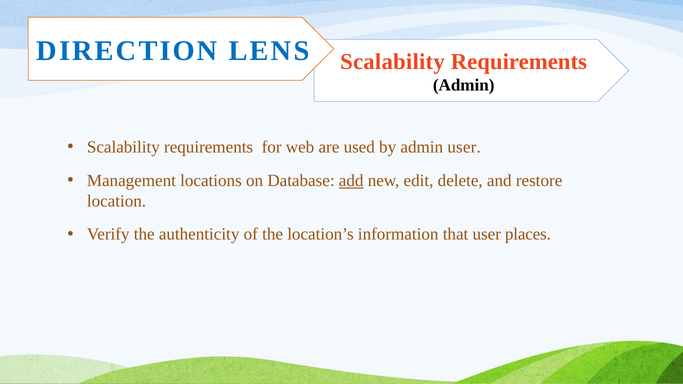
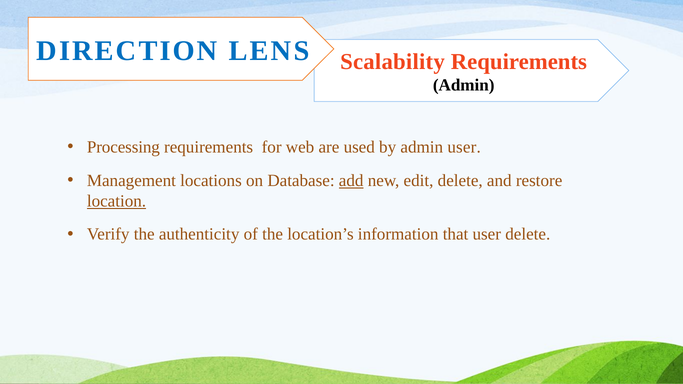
Scalability: Scalability -> Processing (123, 147)
location underline: none -> present (117, 201)
user places: places -> delete (528, 234)
